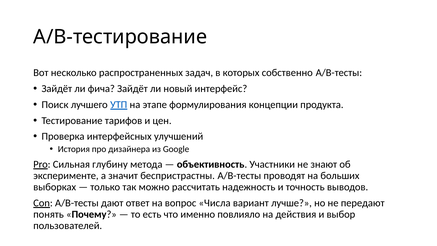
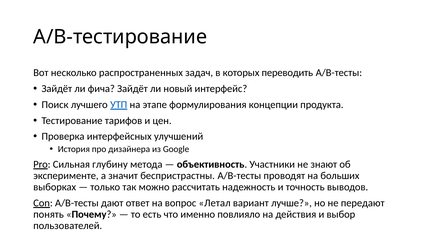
собственно: собственно -> переводить (287, 73)
Числа: Числа -> Летал (215, 203)
